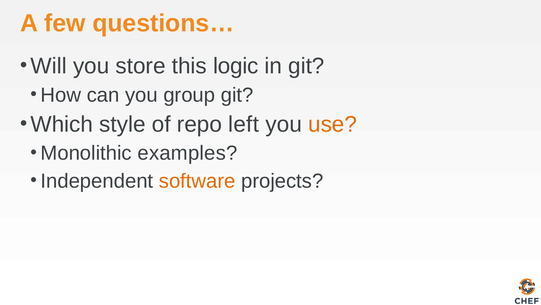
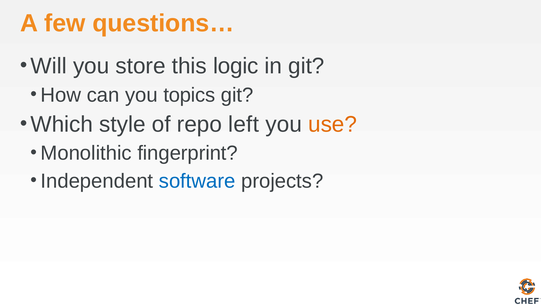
group: group -> topics (189, 95)
examples: examples -> fingerprint (188, 153)
software colour: orange -> blue (197, 181)
